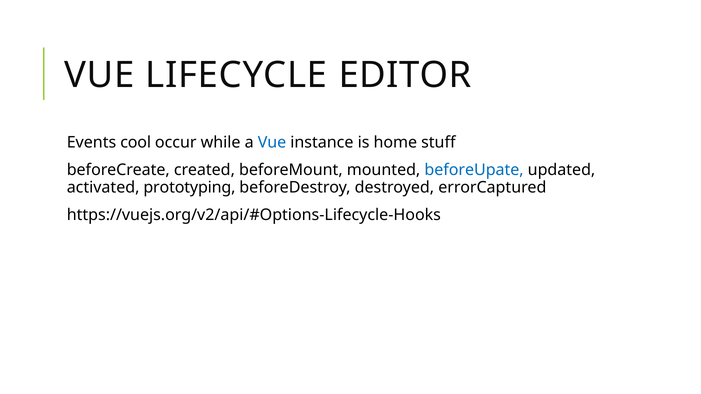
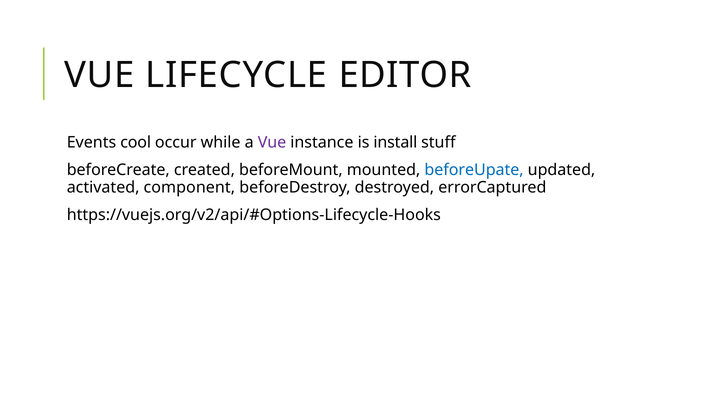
Vue colour: blue -> purple (272, 143)
home: home -> install (395, 143)
prototyping: prototyping -> component (189, 188)
